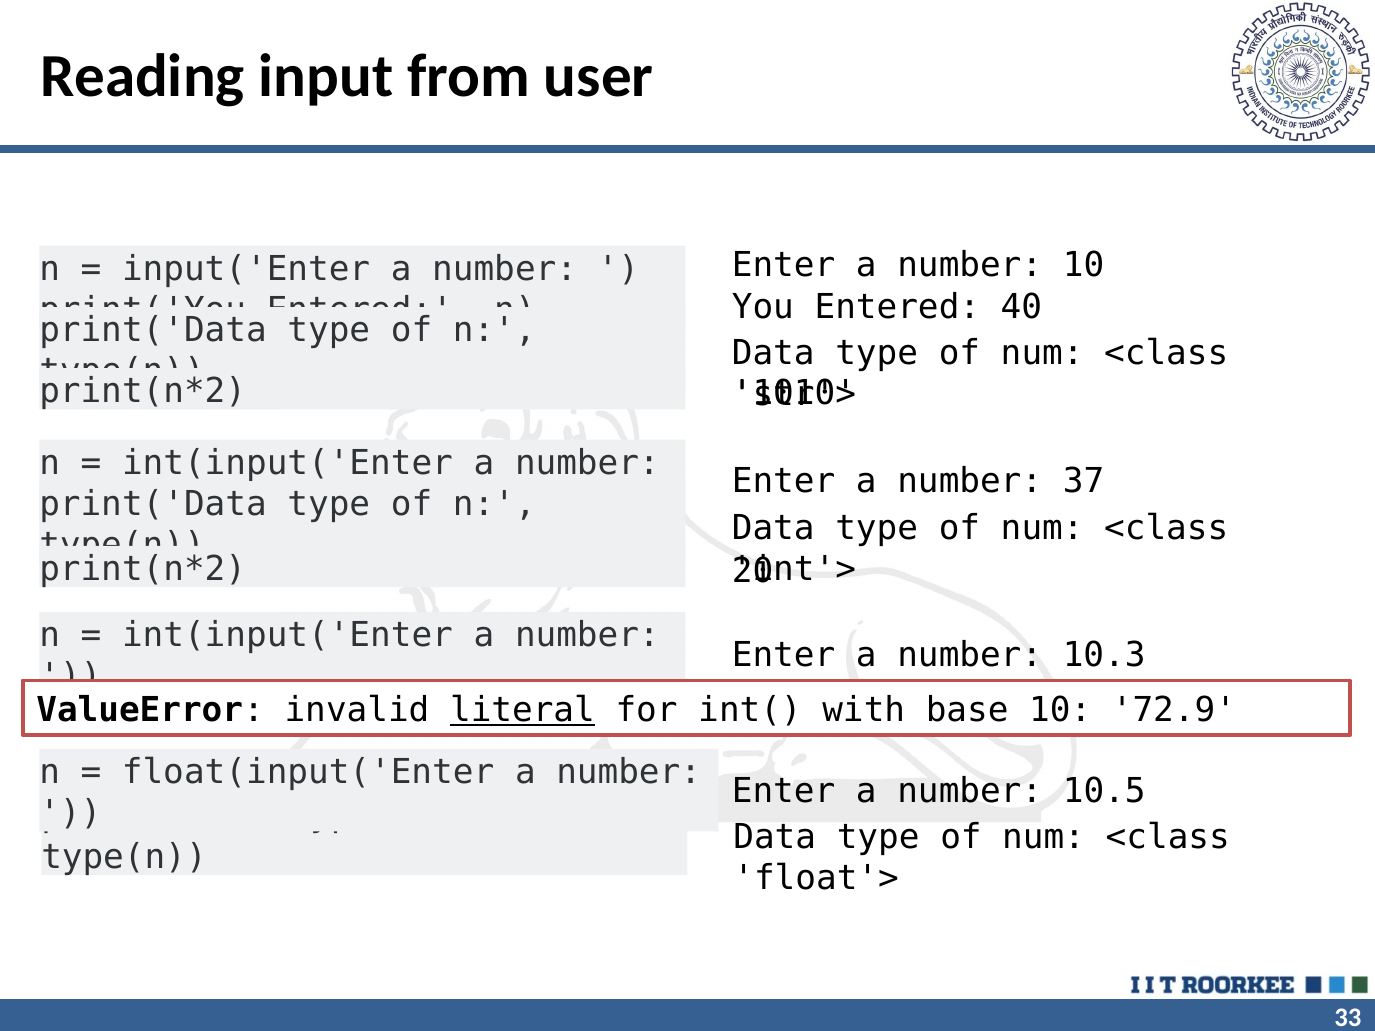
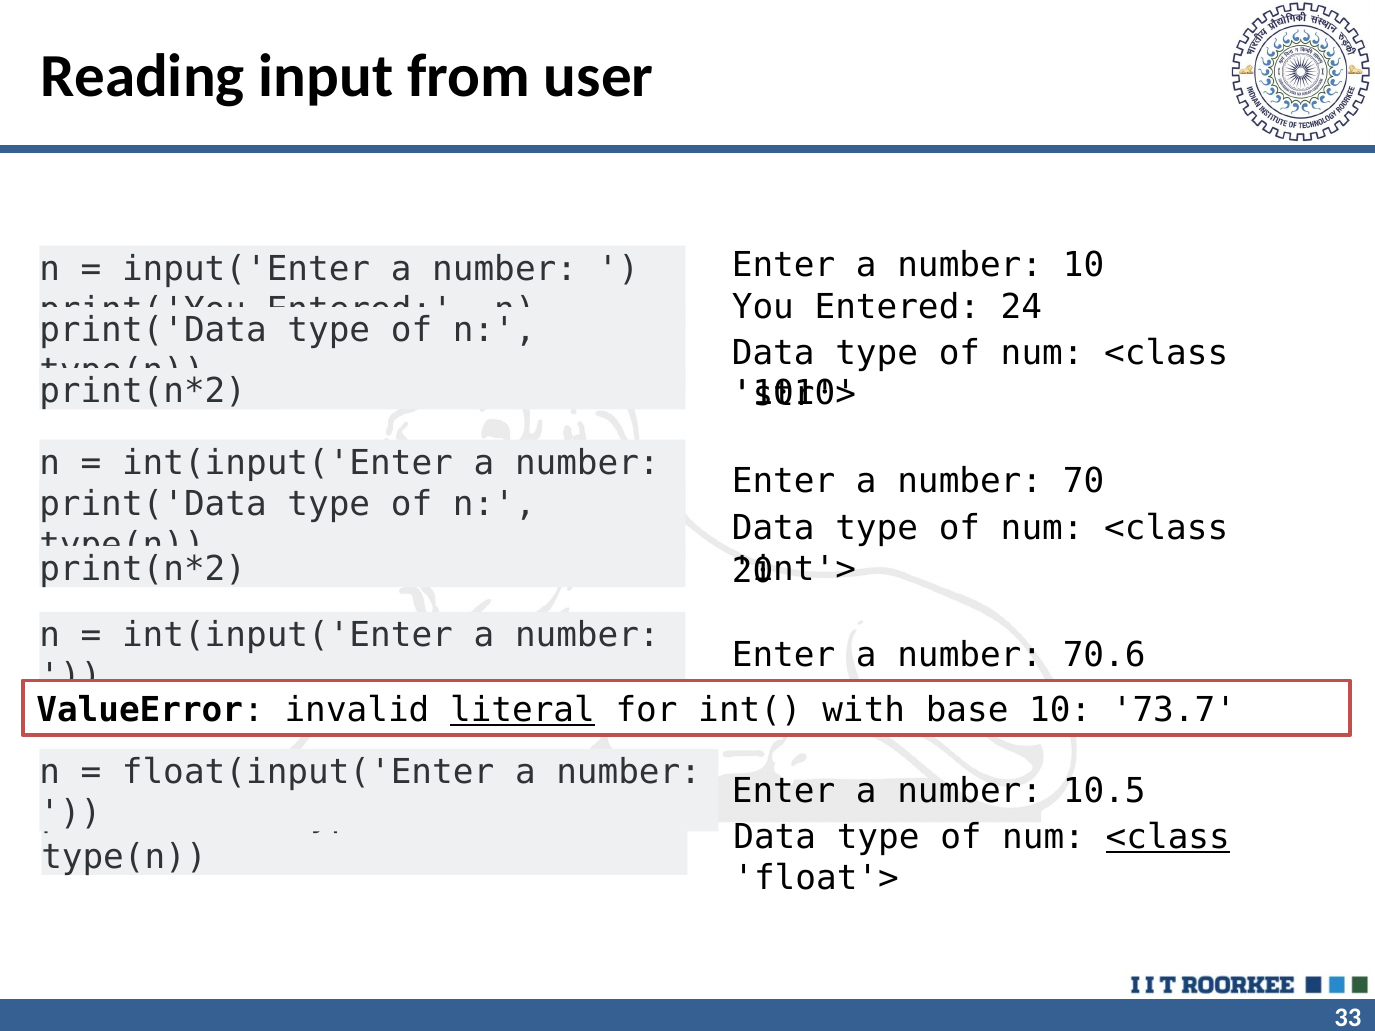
40: 40 -> 24 (1021, 307)
37: 37 -> 70 (1083, 481)
10.3: 10.3 -> 70.6 (1104, 655)
72.9: 72.9 -> 73.7 (1174, 710)
<class underline: none -> present (1168, 837)
